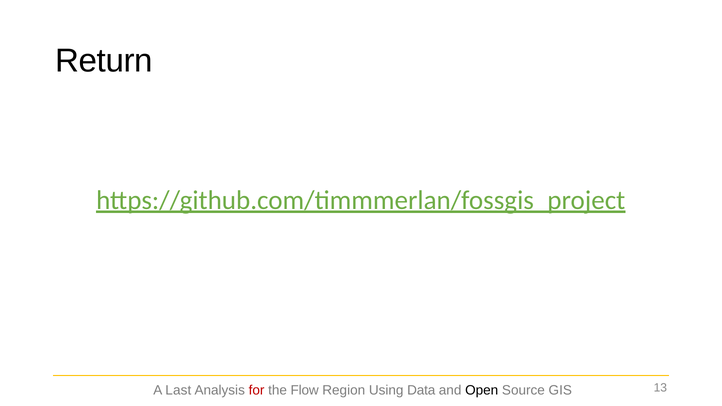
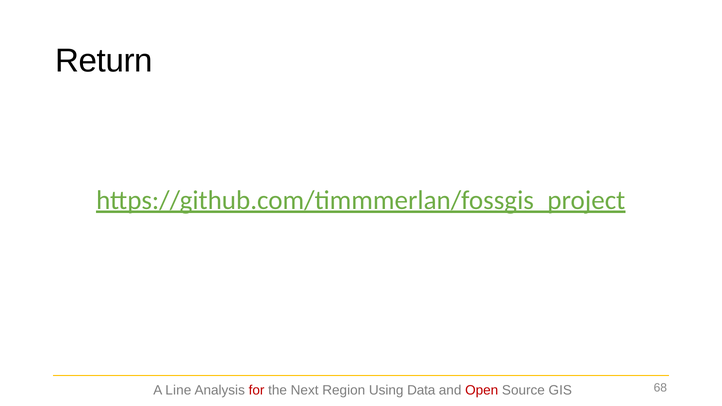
Last: Last -> Line (178, 390)
Flow: Flow -> Next (305, 390)
Open colour: black -> red (482, 390)
13: 13 -> 68 (660, 388)
